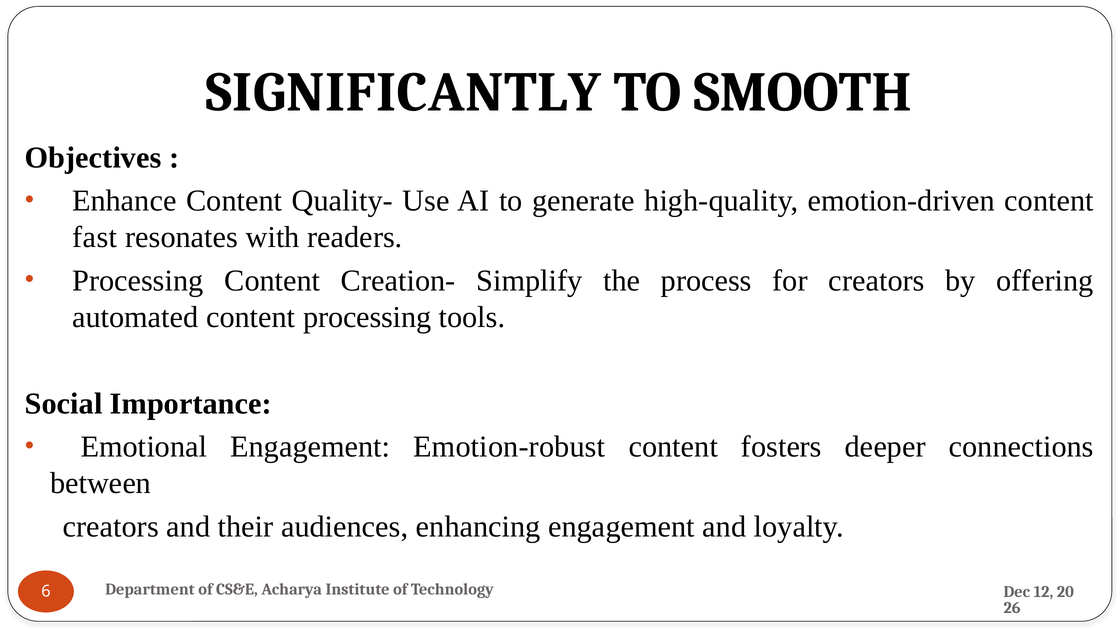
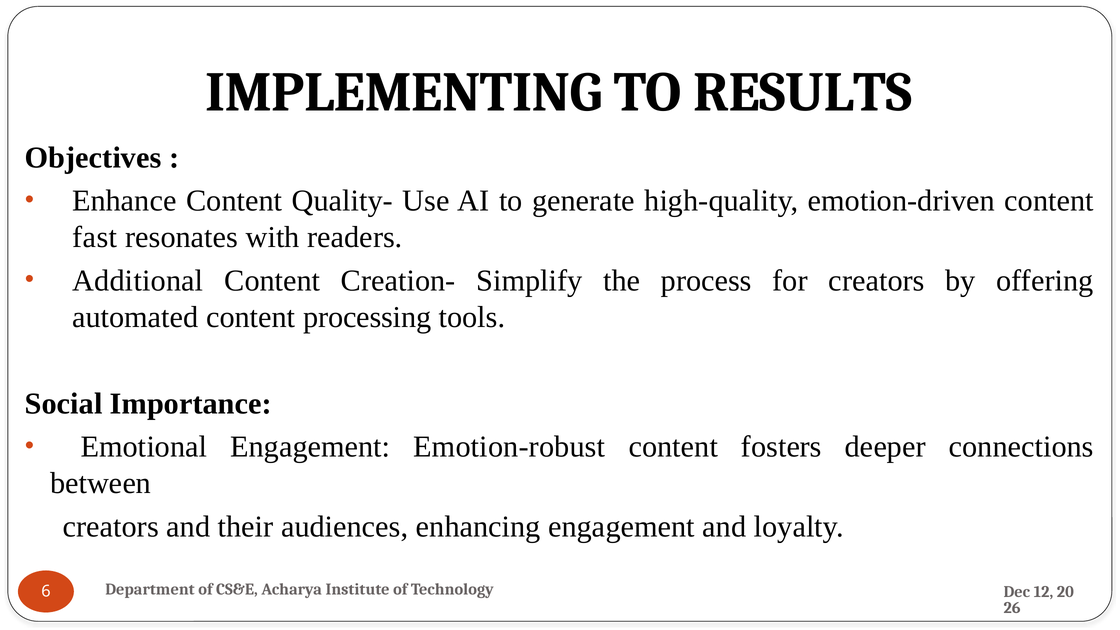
SIGNIFICANTLY: SIGNIFICANTLY -> IMPLEMENTING (404, 92)
SMOOTH: SMOOTH -> RESULTS (803, 92)
Processing: Processing -> Additional (138, 281)
